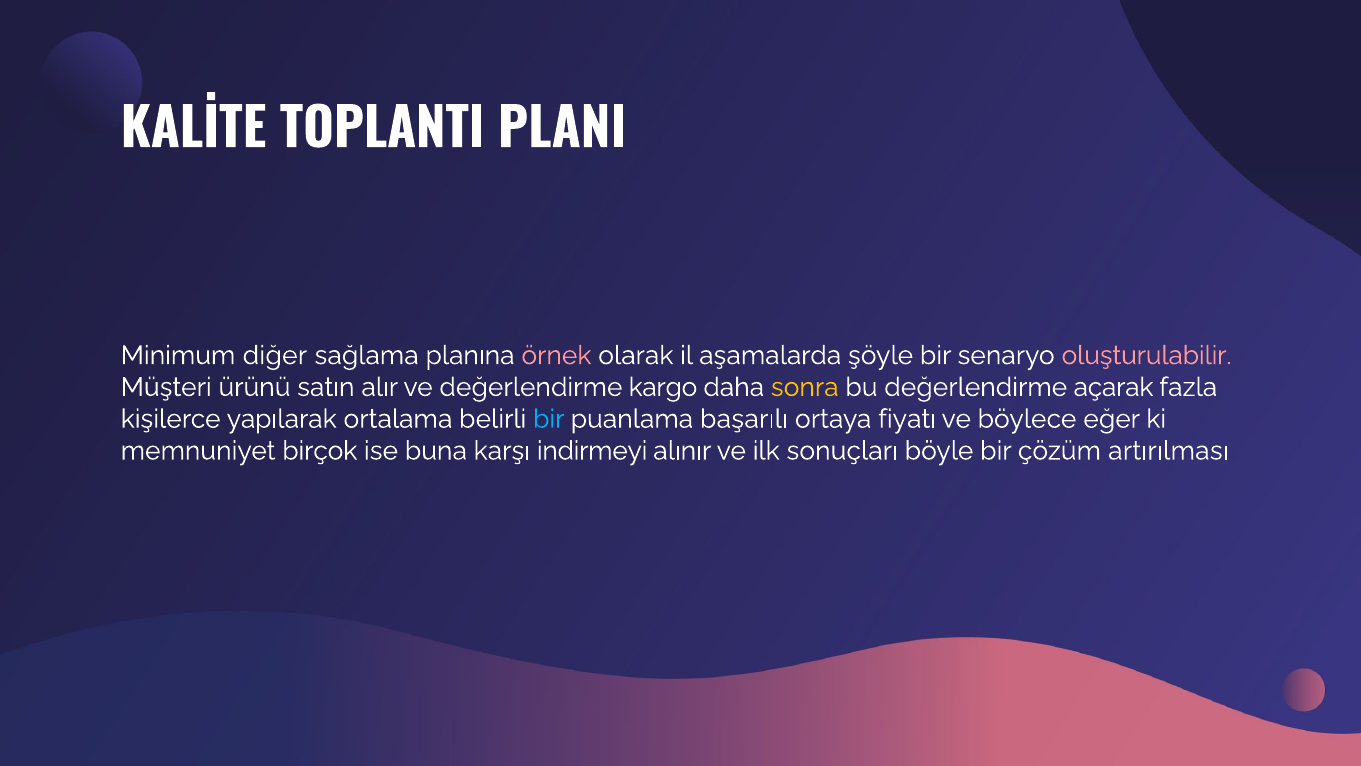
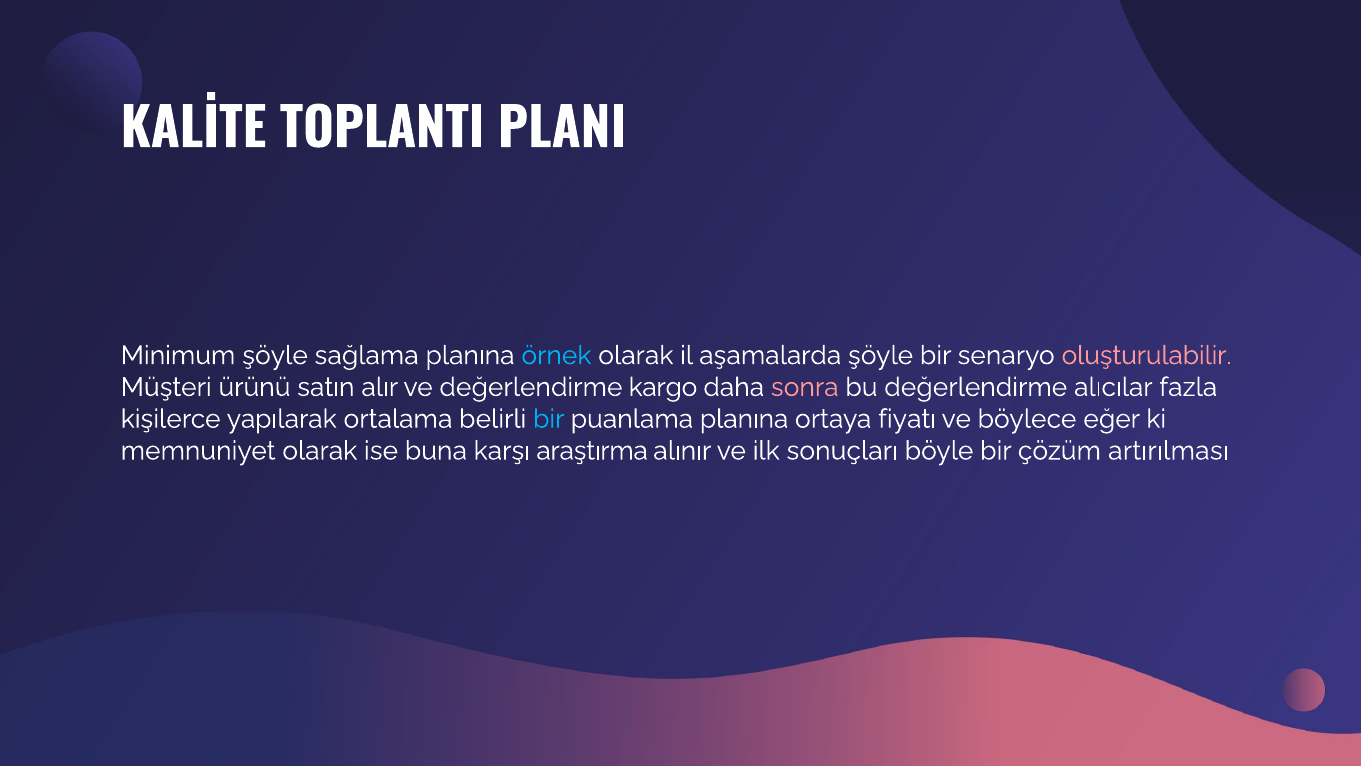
Minimum diğer: diğer -> şöyle (275, 355)
örnek colour: pink -> light blue (556, 355)
sonra colour: yellow -> pink (805, 387)
açarak: açarak -> alıcılar (1113, 387)
puanlama başarılı: başarılı -> planına (744, 419)
memnuniyet birçok: birçok -> olarak (320, 451)
indirmeyi: indirmeyi -> araştırma (592, 451)
